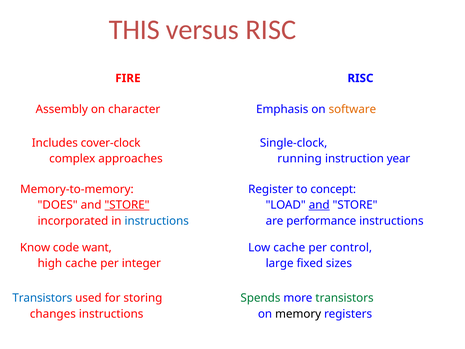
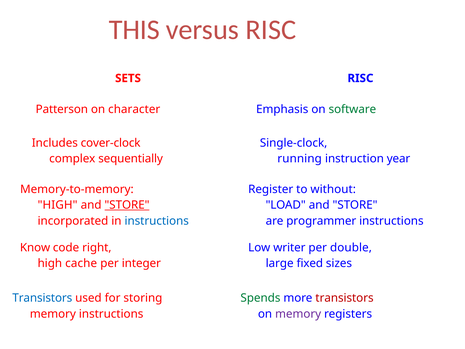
FIRE: FIRE -> SETS (128, 78)
Assembly: Assembly -> Patterson (62, 109)
software colour: orange -> green (352, 109)
approaches: approaches -> sequentially (131, 159)
concept: concept -> without (333, 189)
DOES: DOES -> HIGH (58, 205)
and underline: present -> none (319, 205)
performance: performance -> programmer (321, 221)
want: want -> right (97, 247)
Low cache: cache -> writer (289, 247)
control: control -> double (351, 247)
transistors colour: green -> red (345, 298)
changes: changes -> memory (53, 314)
memory colour: black -> purple (298, 314)
